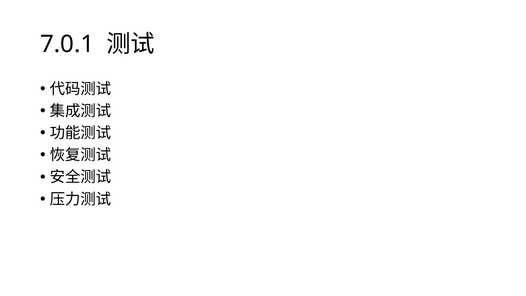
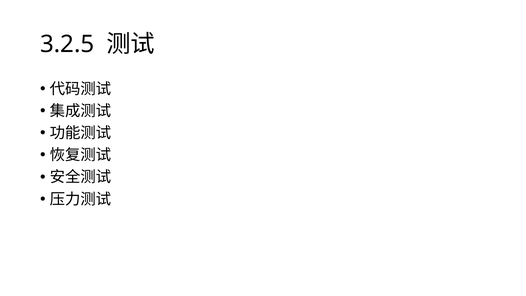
7.0.1: 7.0.1 -> 3.2.5 (67, 44)
